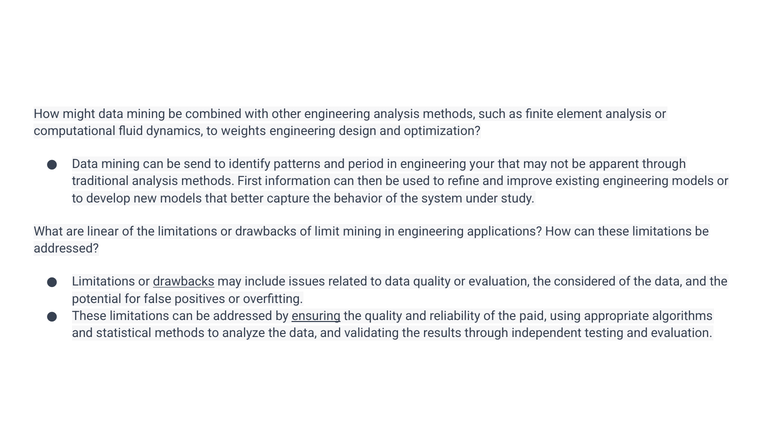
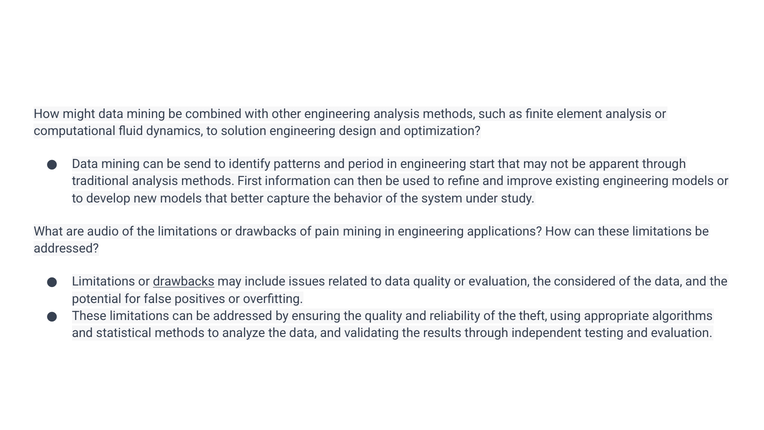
weights: weights -> solution (244, 131)
your: your -> start (482, 164)
linear: linear -> audio (103, 231)
limit: limit -> pain (327, 231)
ensuring underline: present -> none (316, 316)
paid: paid -> theft (533, 316)
